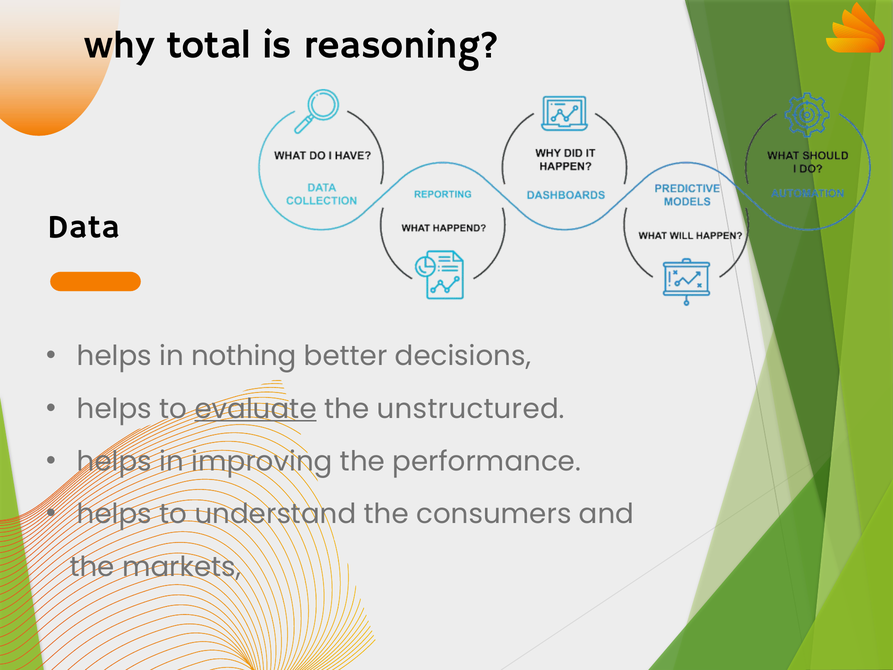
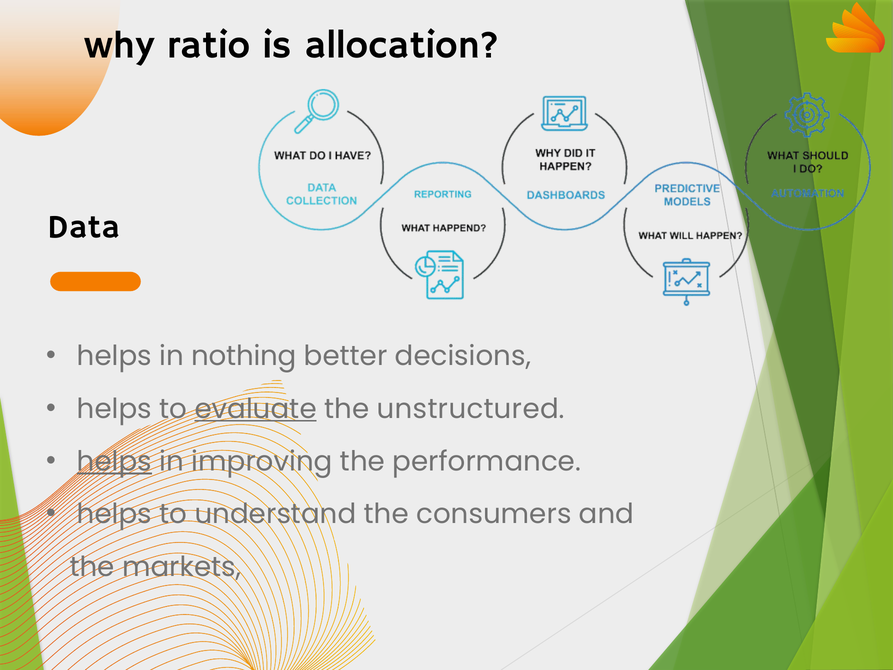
total: total -> ratio (209, 45)
reasoning: reasoning -> allocation (402, 45)
helps underline: none -> present (114, 461)
